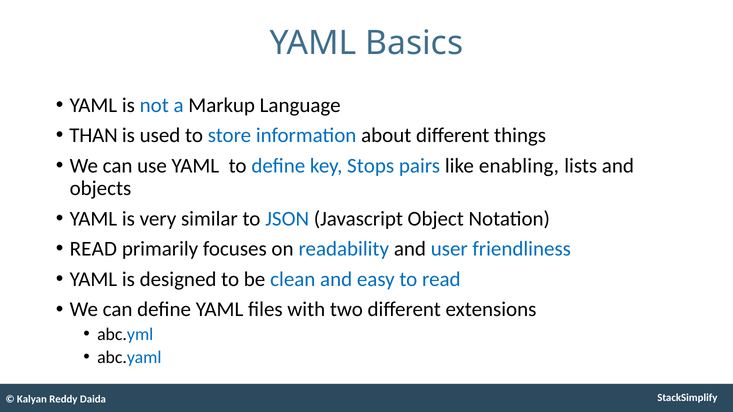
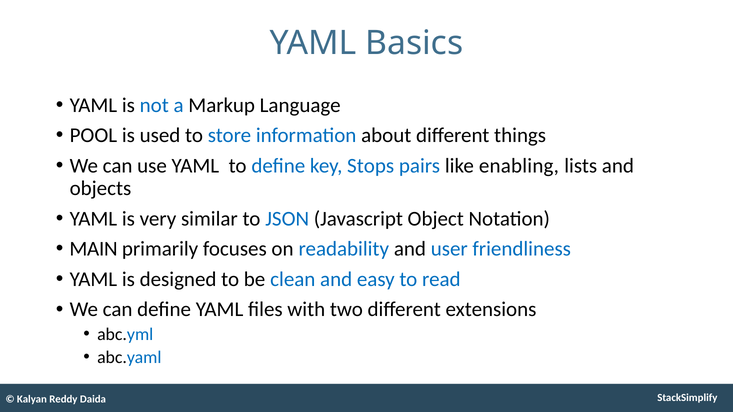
THAN: THAN -> POOL (93, 136)
READ: READ -> MAIN (93, 249)
